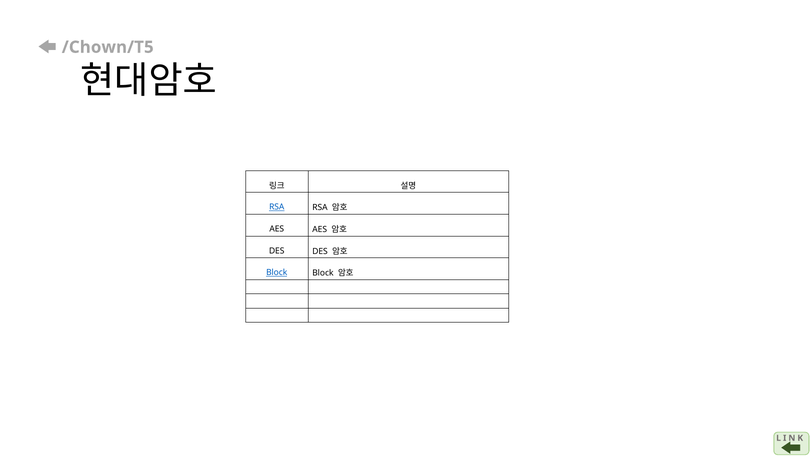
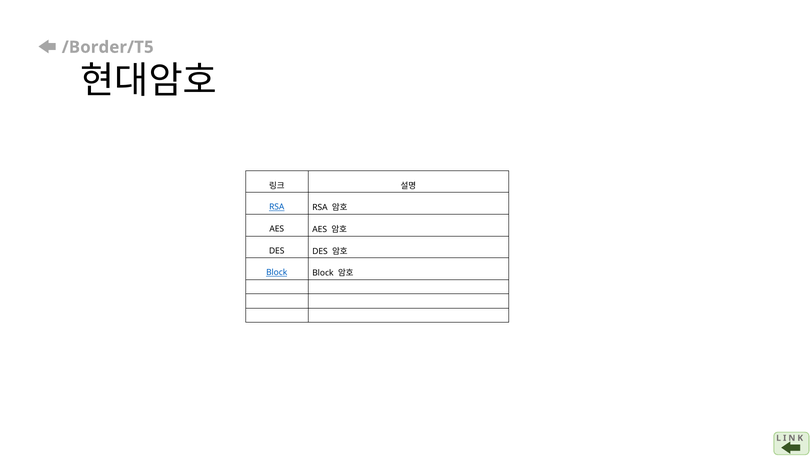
/Chown/T5: /Chown/T5 -> /Border/T5 (108, 47)
